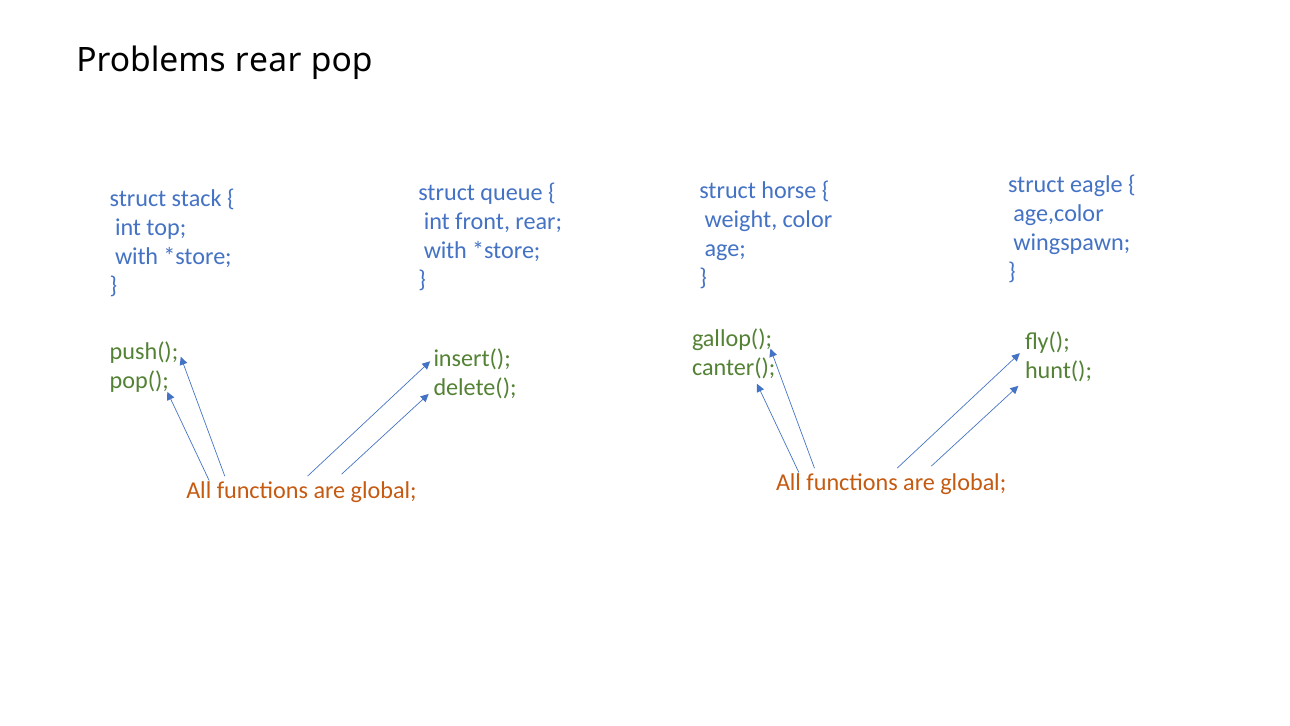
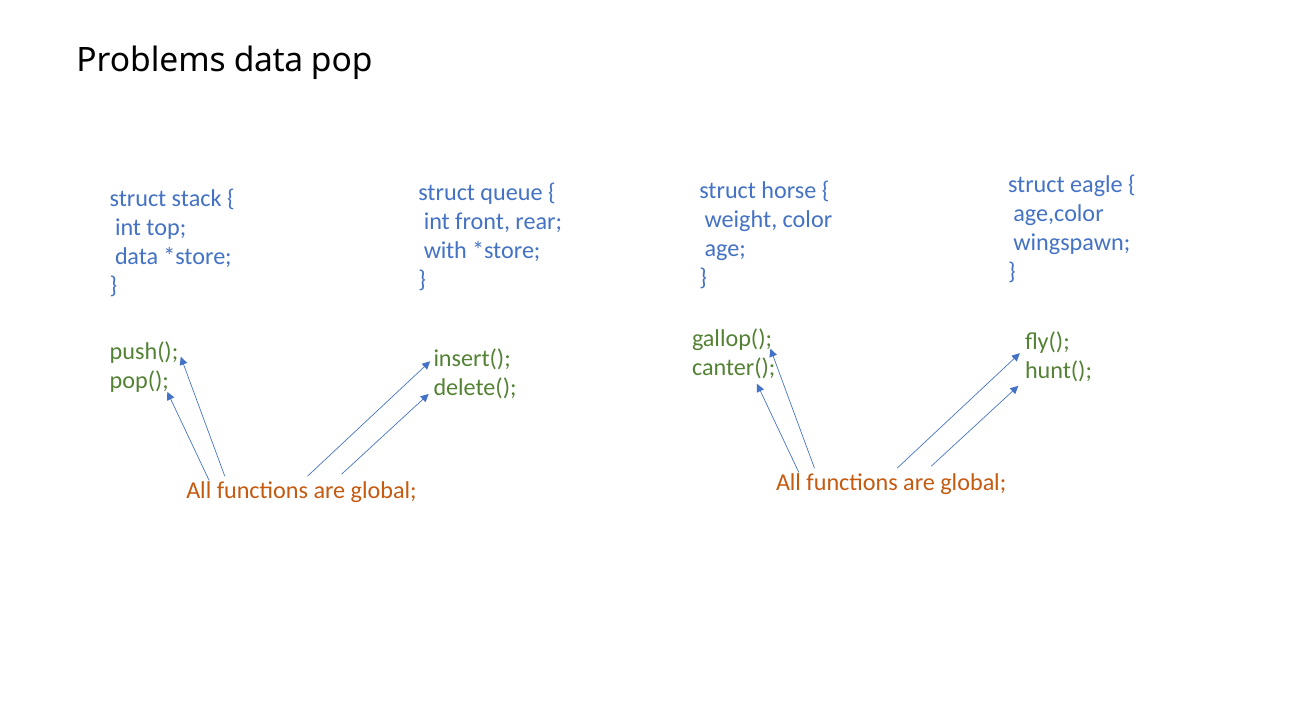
Problems rear: rear -> data (268, 60)
with: with -> data (137, 256)
